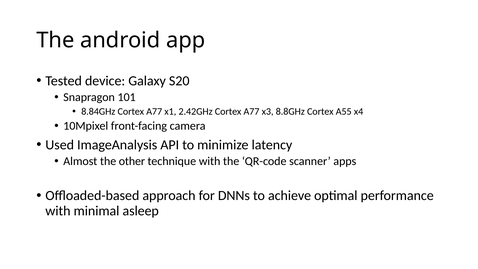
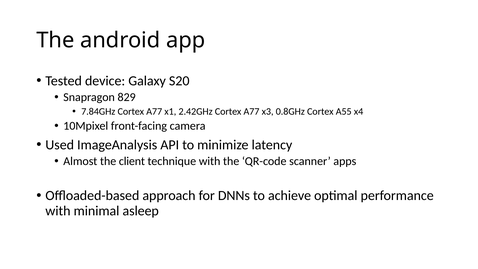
101: 101 -> 829 (127, 97)
8.84GHz: 8.84GHz -> 7.84GHz (98, 112)
8.8GHz: 8.8GHz -> 0.8GHz (290, 112)
other: other -> client (132, 161)
